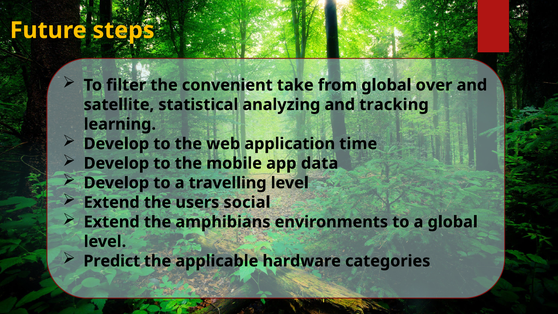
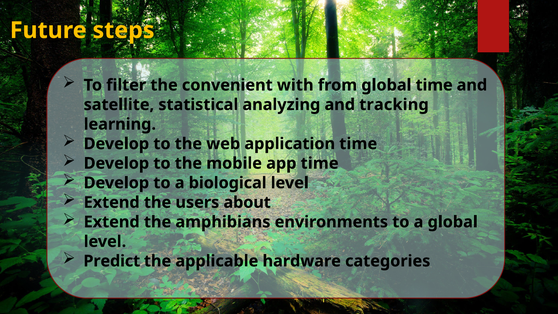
take: take -> with (295, 85)
global over: over -> time (434, 85)
app data: data -> time (320, 163)
travelling: travelling -> biological (228, 183)
social: social -> about (247, 202)
